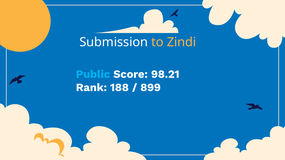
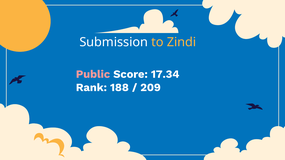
Public colour: light blue -> pink (93, 74)
98.21: 98.21 -> 17.34 (165, 74)
899: 899 -> 209 (151, 88)
